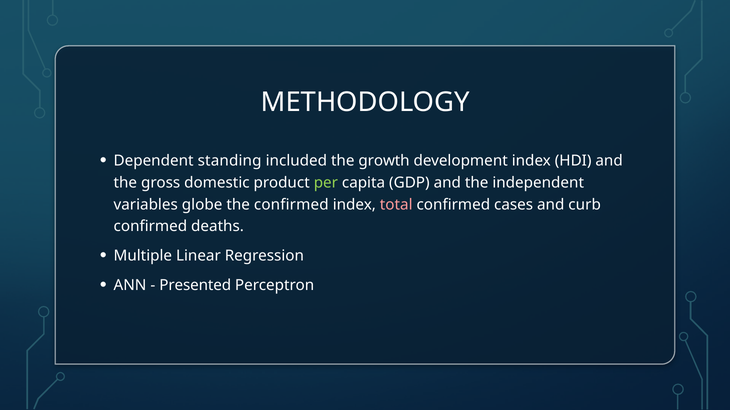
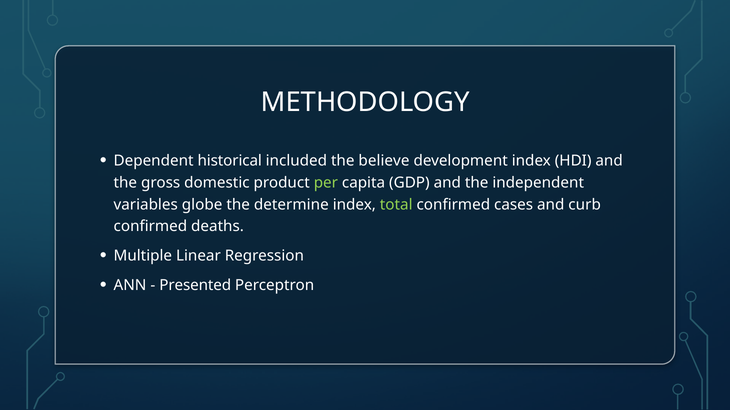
standing: standing -> historical (230, 161)
growth: growth -> believe (384, 161)
the confirmed: confirmed -> determine (291, 205)
total colour: pink -> light green (396, 205)
